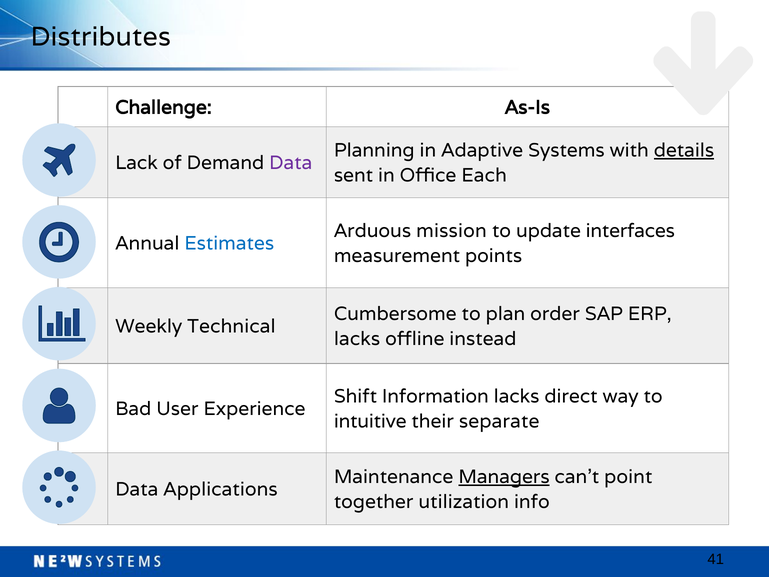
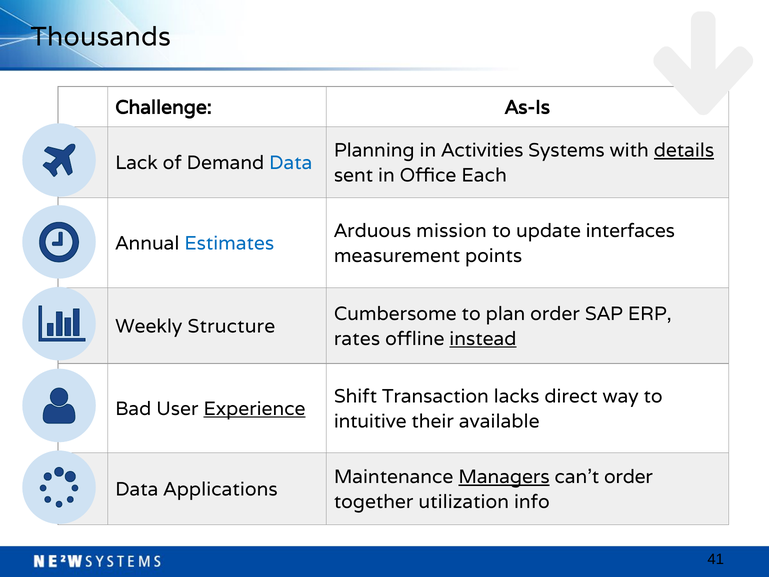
Distributes: Distributes -> Thousands (101, 37)
Adaptive: Adaptive -> Activities (482, 150)
Data colour: purple -> blue (291, 163)
Technical: Technical -> Structure (231, 326)
lacks: lacks -> rates (357, 339)
instead underline: none -> present (483, 339)
Information: Information -> Transaction (435, 396)
Experience underline: none -> present (255, 409)
separate: separate -> available (499, 421)
can’t point: point -> order (628, 477)
